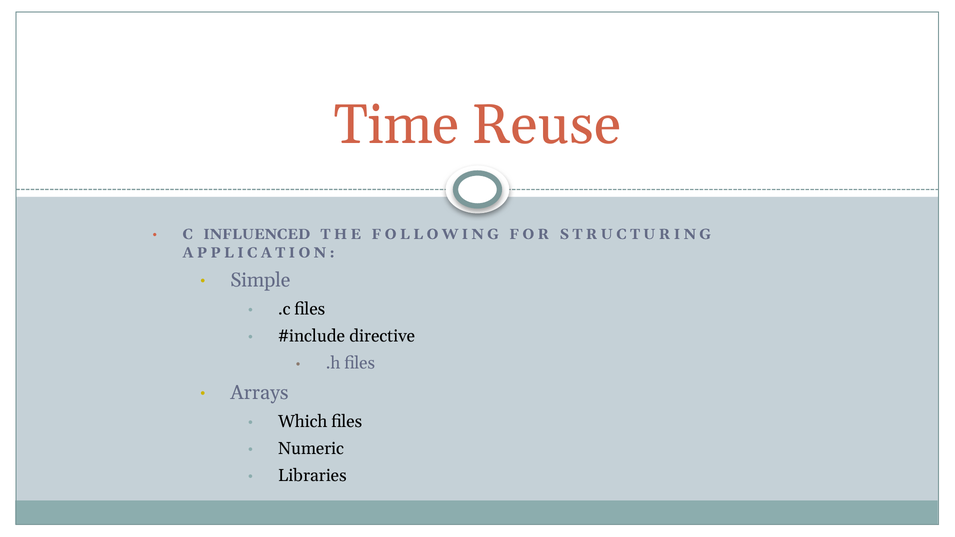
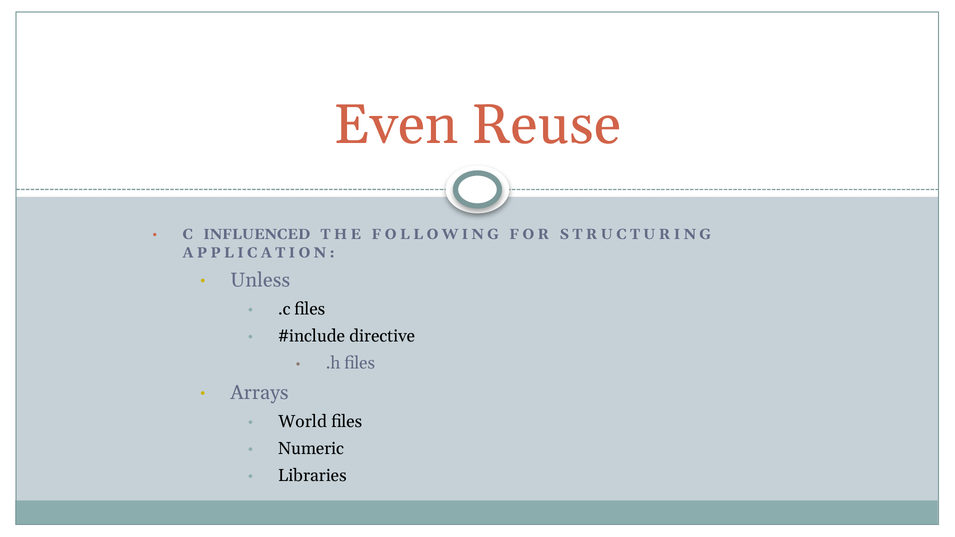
Time: Time -> Even (396, 125)
Simple: Simple -> Unless (260, 280)
Which: Which -> World (303, 422)
